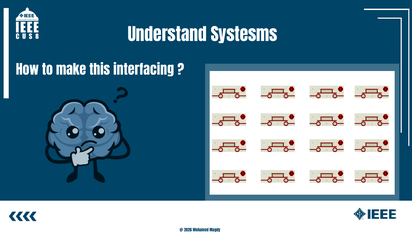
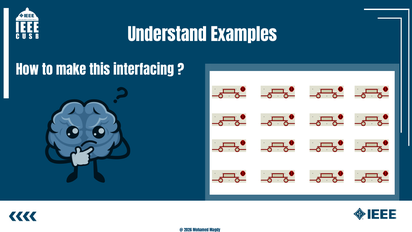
Systesms: Systesms -> Examples (244, 35)
